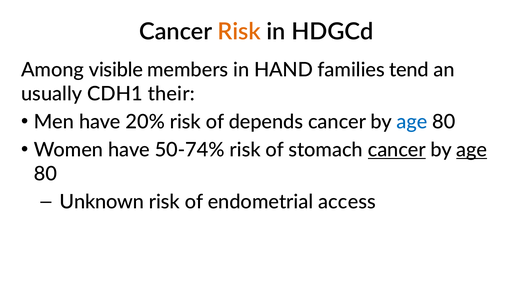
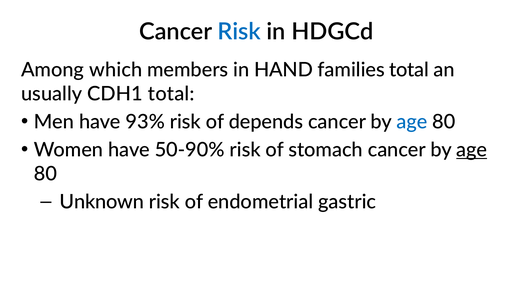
Risk colour: orange -> blue (239, 32)
visible: visible -> which (116, 70)
families tend: tend -> total (409, 70)
CDH1 their: their -> total (171, 94)
20%: 20% -> 93% (145, 122)
50-74%: 50-74% -> 50-90% (190, 150)
cancer underline: present -> none (397, 150)
access: access -> gastric (347, 202)
